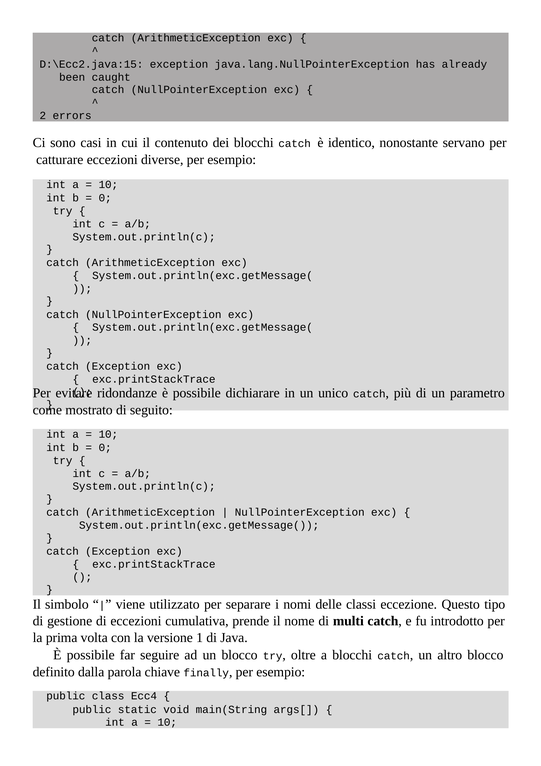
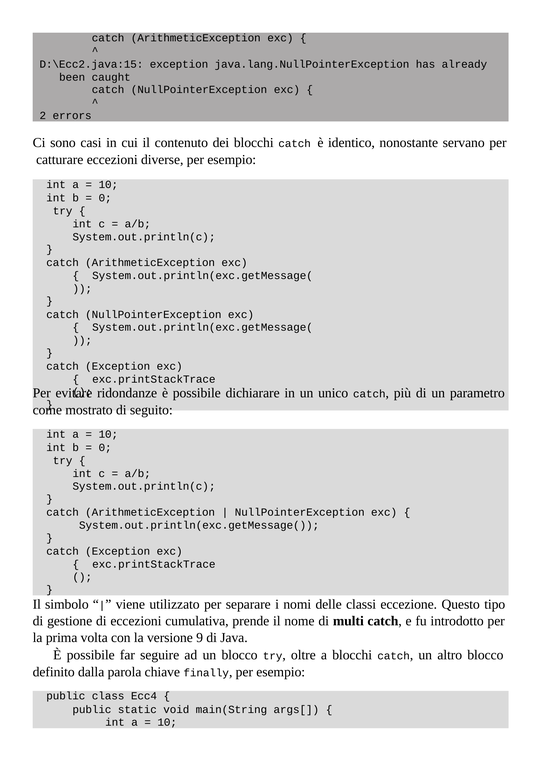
1: 1 -> 9 (200, 637)
